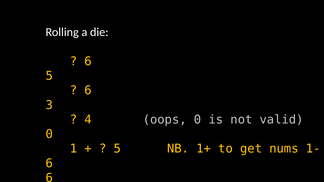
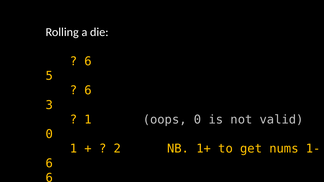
4: 4 -> 1 (88, 120)
5: 5 -> 2 (117, 149)
